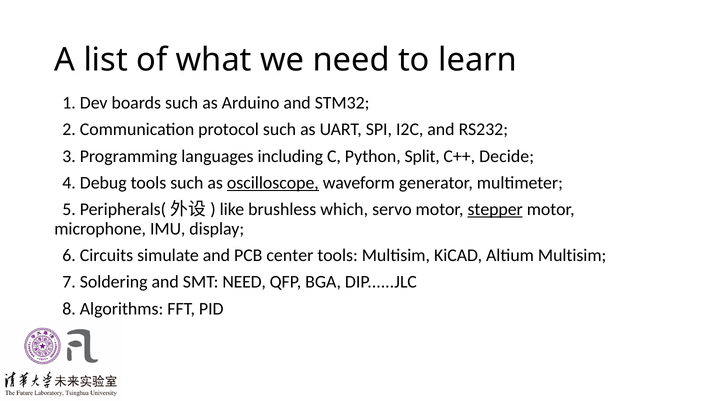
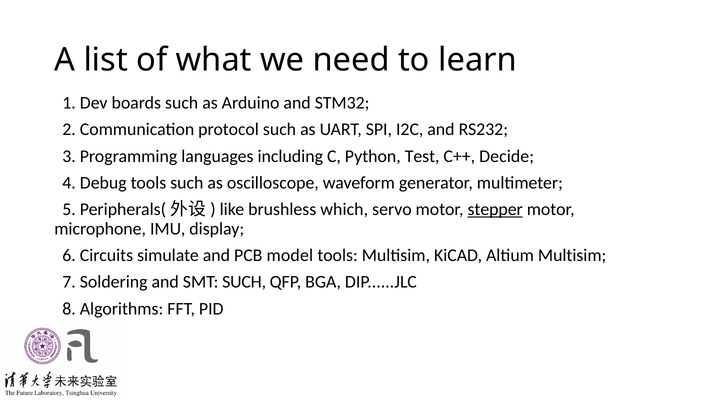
Split: Split -> Test (422, 156)
oscilloscope underline: present -> none (273, 183)
center: center -> model (290, 255)
SMT NEED: NEED -> SUCH (244, 282)
